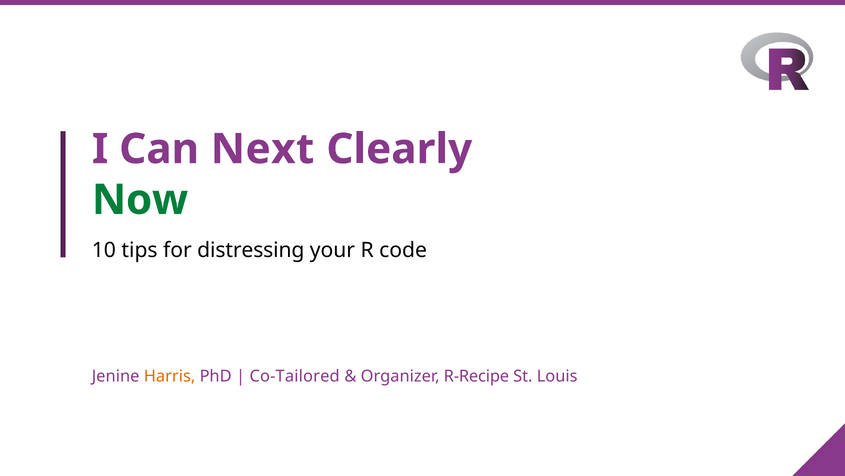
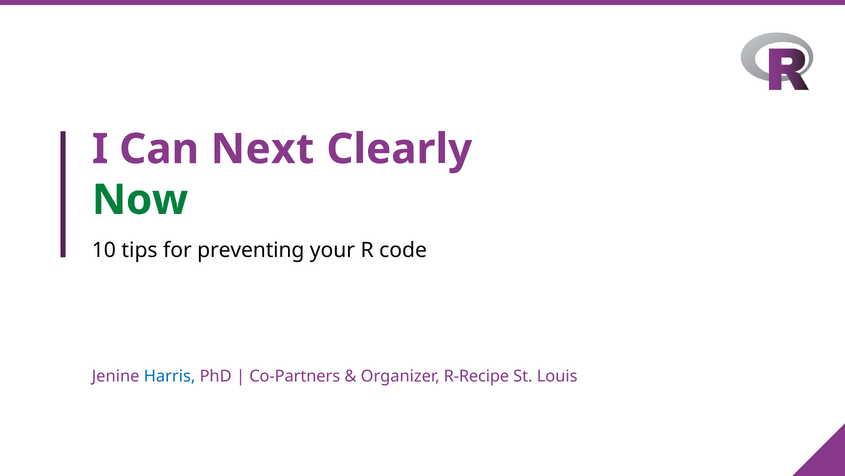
distressing: distressing -> preventing (251, 250)
Harris colour: orange -> blue (170, 376)
Co-Tailored: Co-Tailored -> Co-Partners (295, 376)
